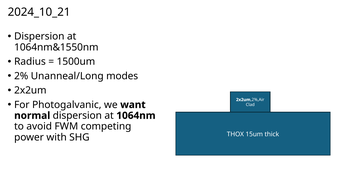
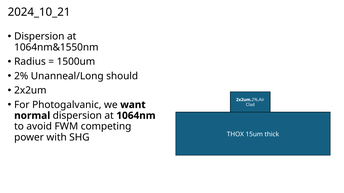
modes: modes -> should (122, 76)
